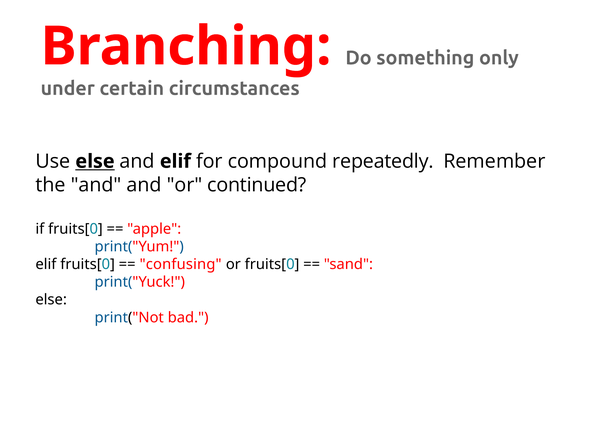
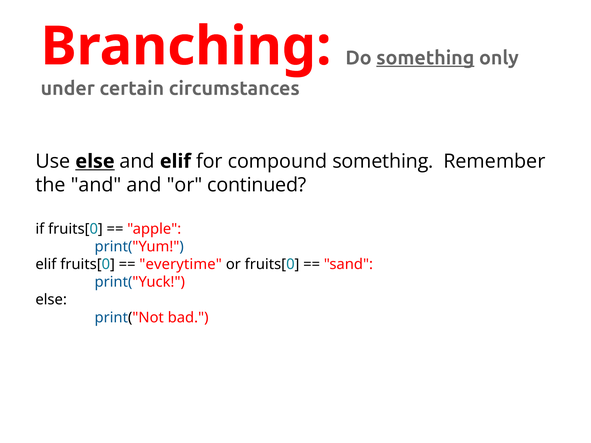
something underline: none -> present (425, 58)
compound repeatedly: repeatedly -> something (383, 161)
confusing: confusing -> everytime (181, 264)
